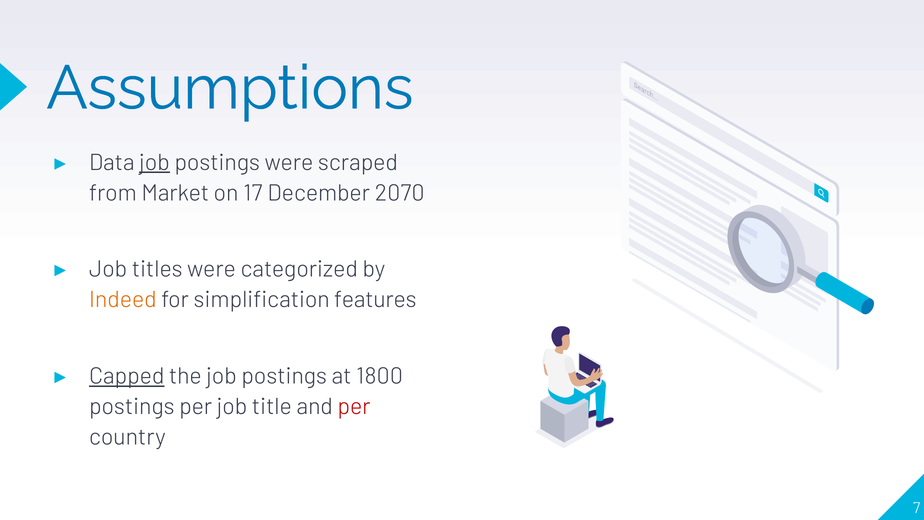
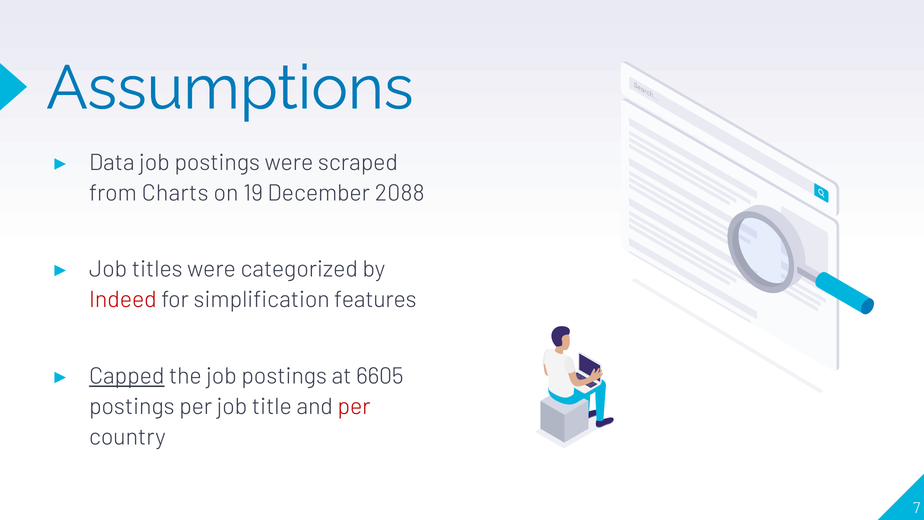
job underline: present -> none (155, 162)
Market: Market -> Charts (175, 193)
17: 17 -> 19 (253, 193)
2070: 2070 -> 2088 (400, 193)
Indeed colour: orange -> red (123, 300)
1800: 1800 -> 6605 (380, 376)
